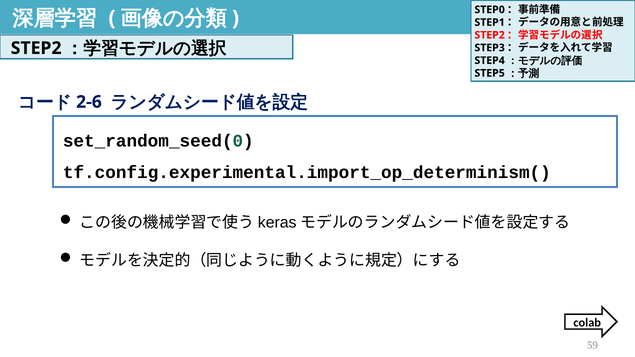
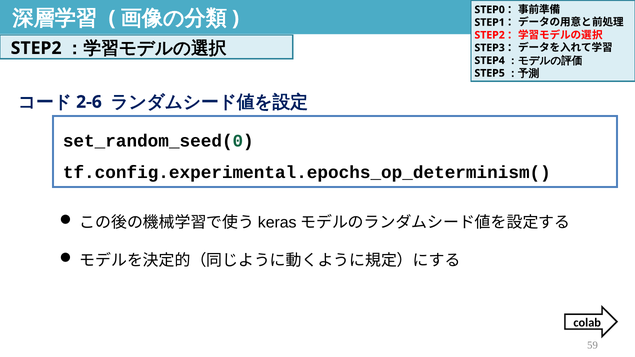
tf.config.experimental.import_op_determinism(: tf.config.experimental.import_op_determinism( -> tf.config.experimental.epochs_op_determinism( (307, 173)
